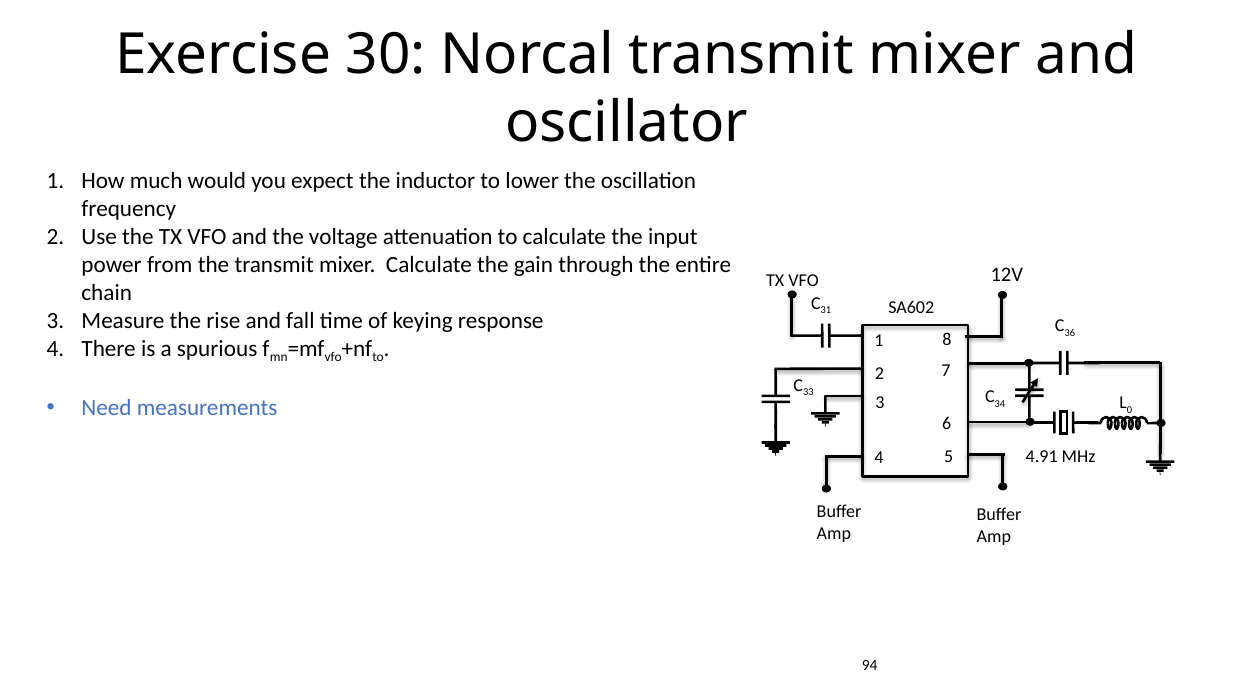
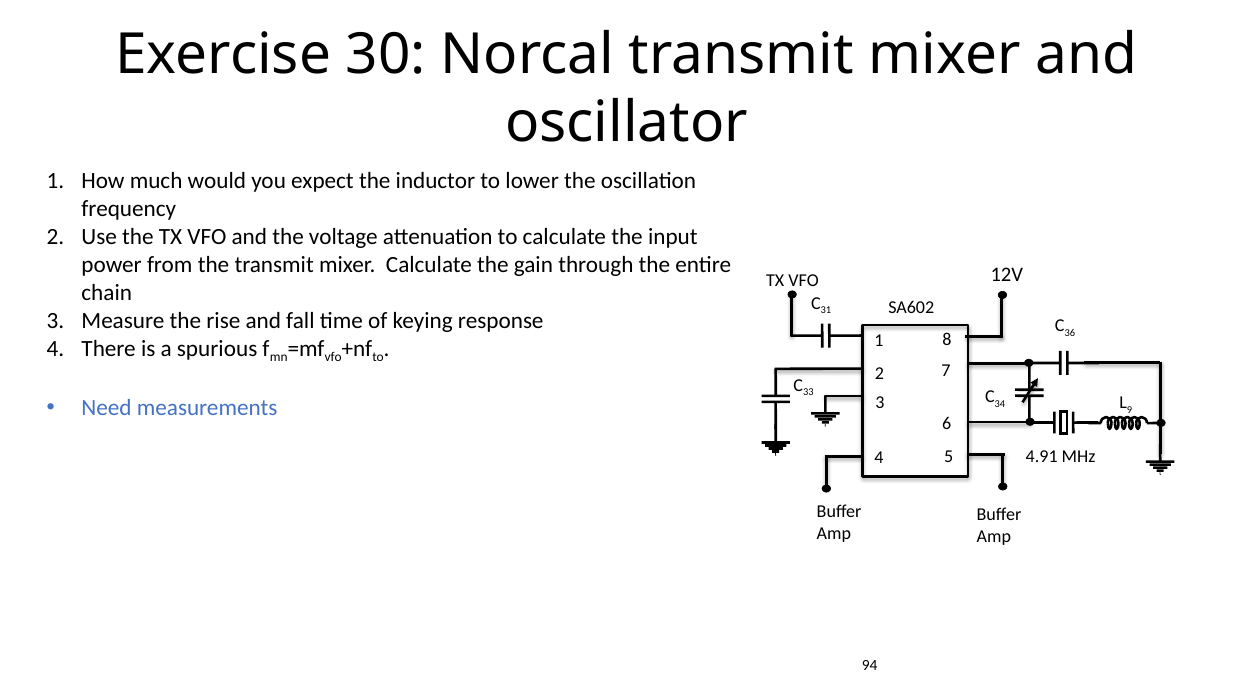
0: 0 -> 9 (1130, 409)
